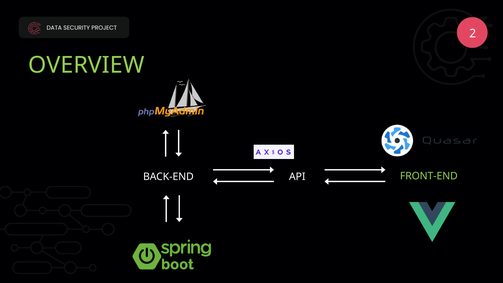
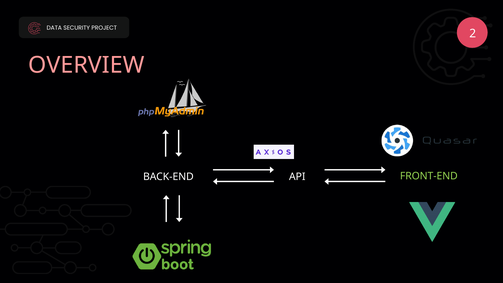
OVERVIEW colour: light green -> pink (86, 65)
